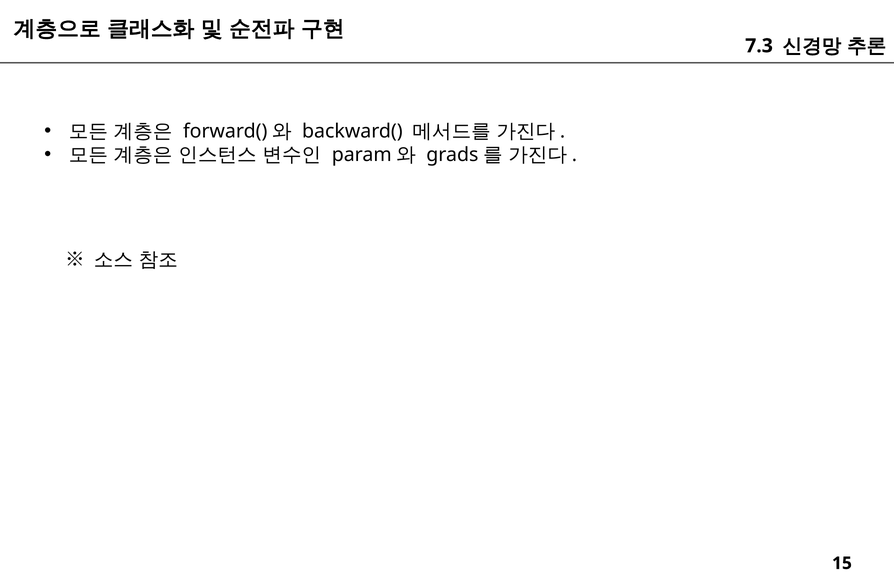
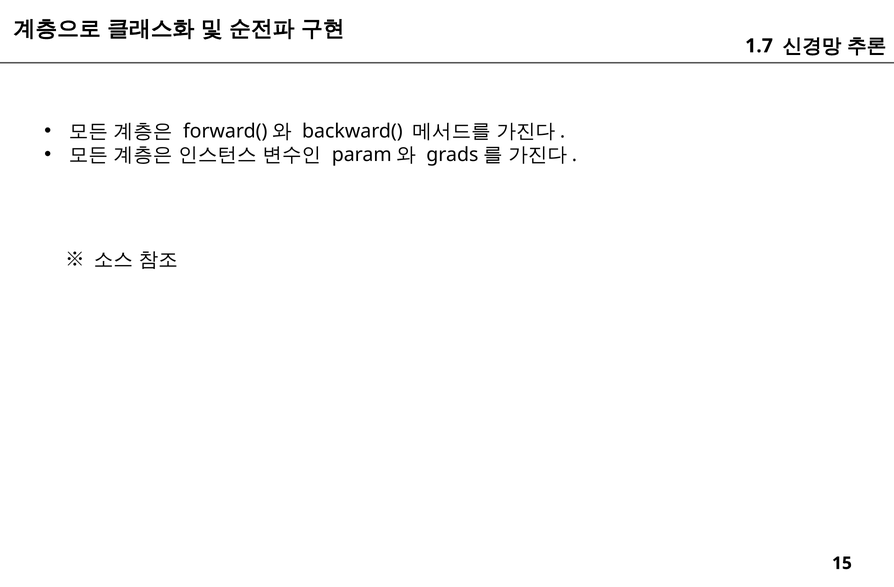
7.3: 7.3 -> 1.7 (759, 46)
